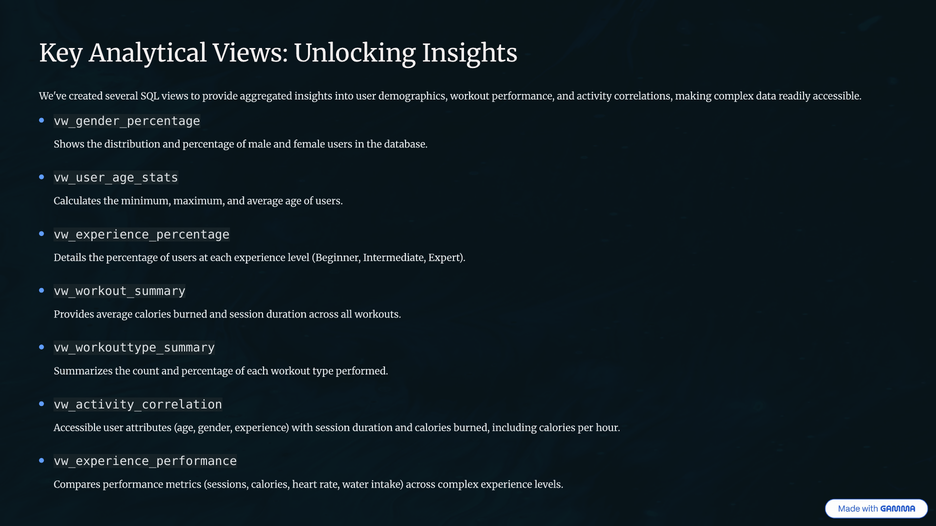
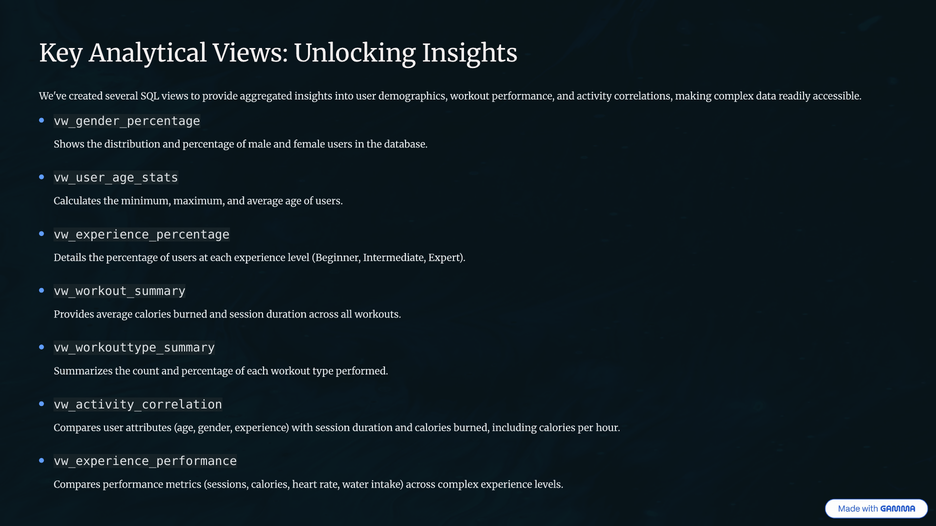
Accessible: Accessible -> Compares (77, 428)
